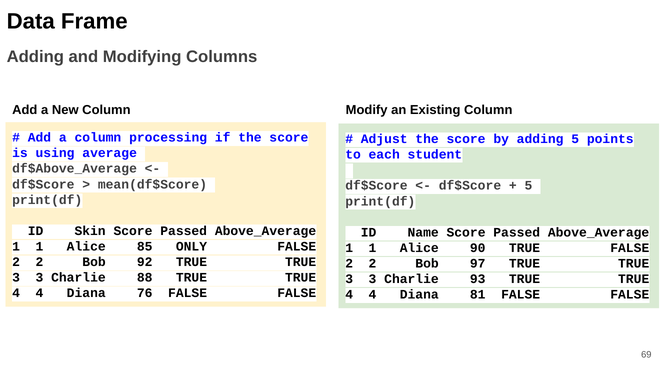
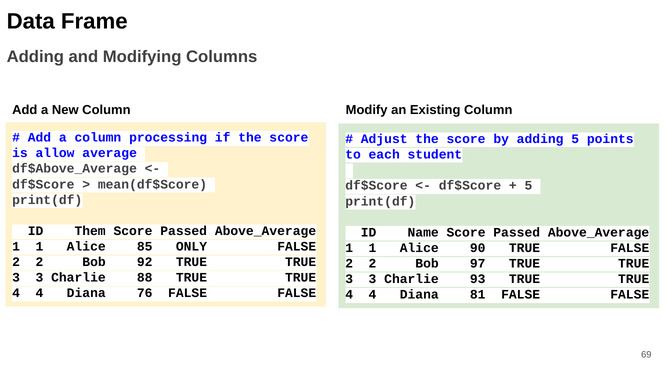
using: using -> allow (55, 153)
Skin: Skin -> Them (90, 231)
